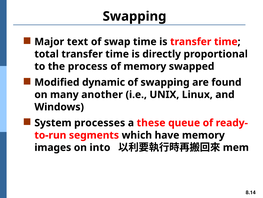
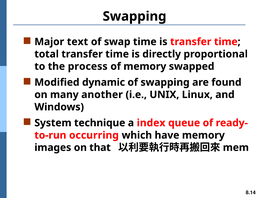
processes: processes -> technique (100, 122)
these: these -> index (151, 122)
segments: segments -> occurring (94, 135)
into: into -> that (100, 147)
